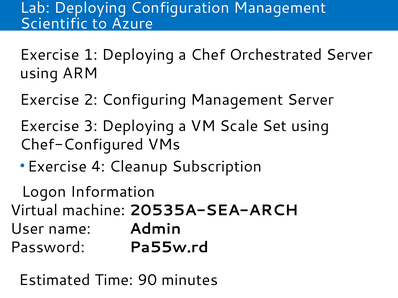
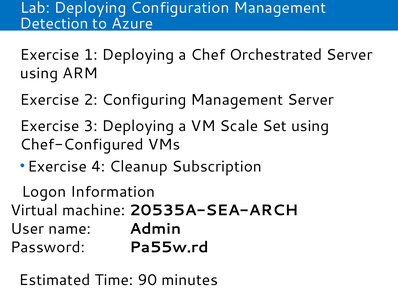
Scientific: Scientific -> Detection (54, 24)
